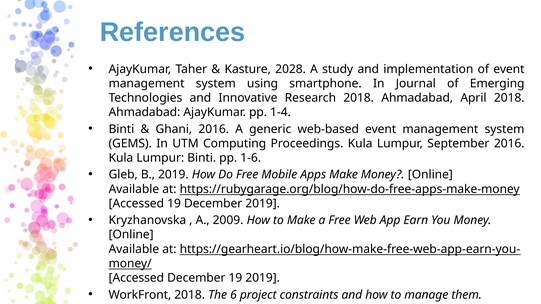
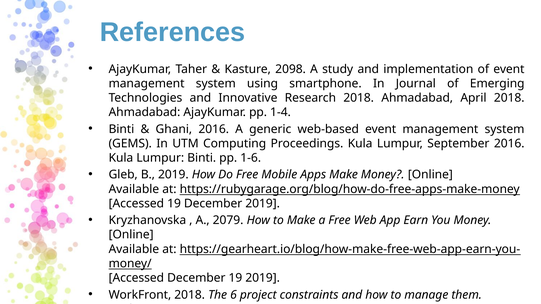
2028: 2028 -> 2098 (291, 69)
2009: 2009 -> 2079 (228, 221)
